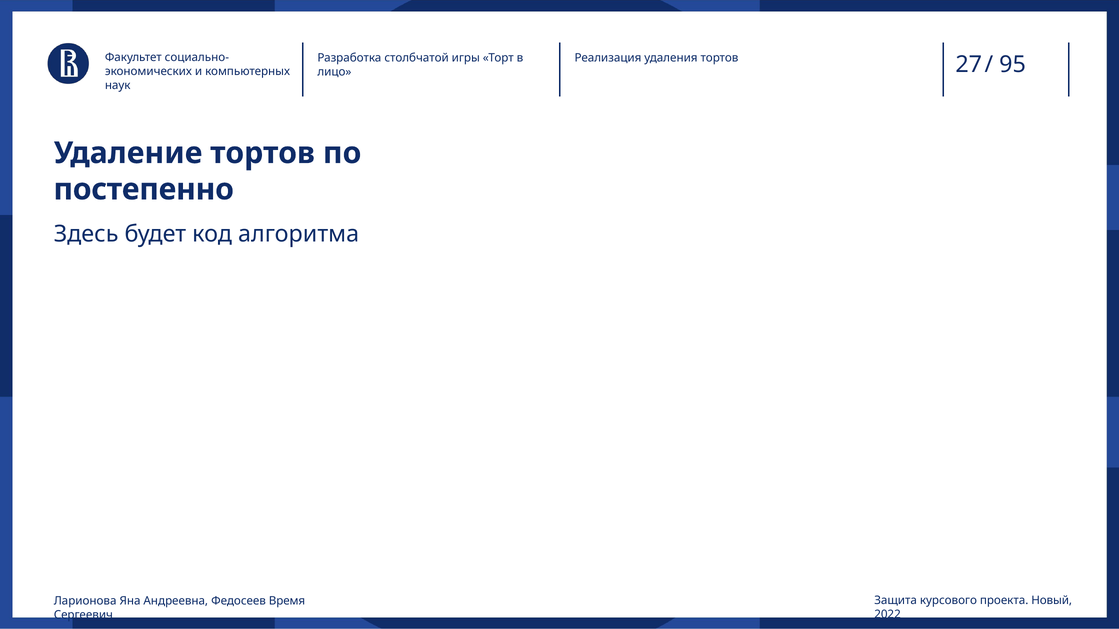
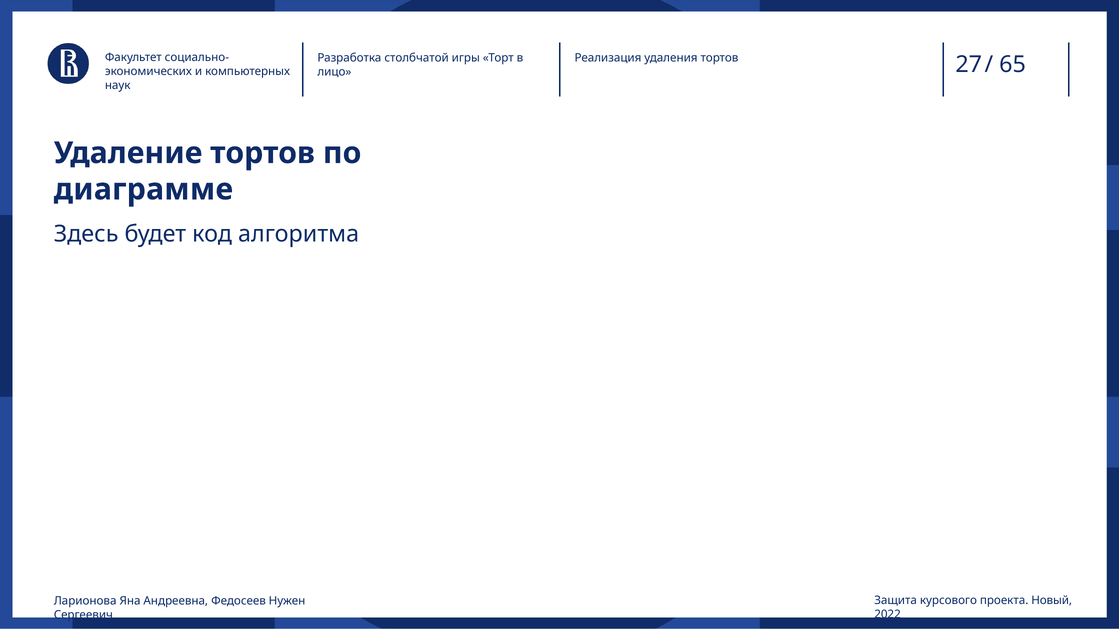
95: 95 -> 65 (1013, 64)
постепенно: постепенно -> диаграмме (143, 190)
Время: Время -> Нужен (287, 601)
